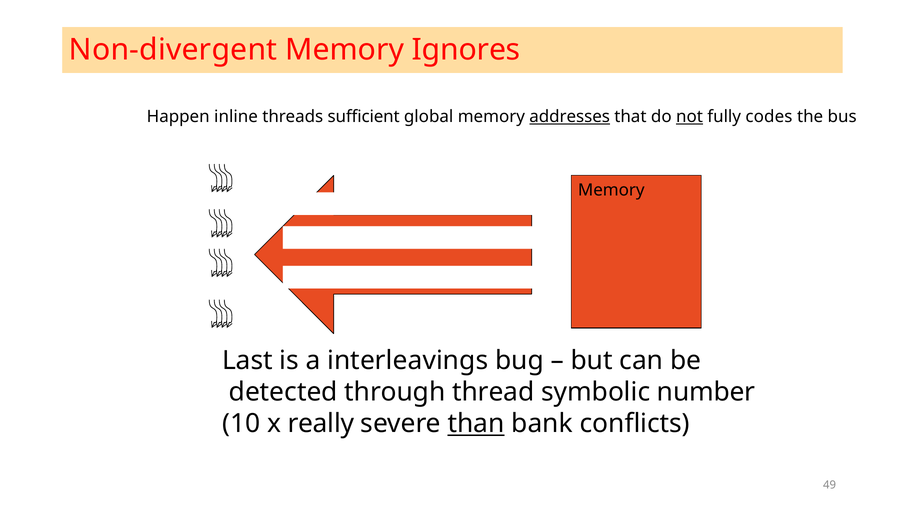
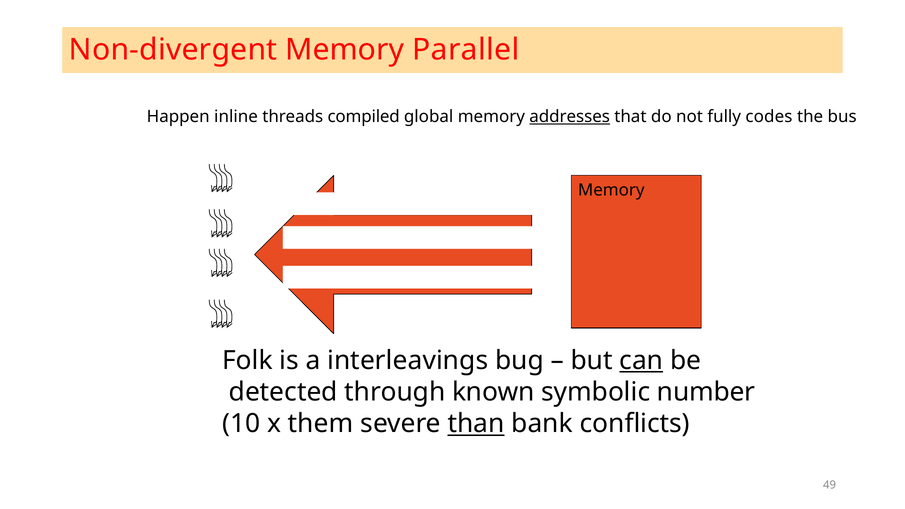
Ignores: Ignores -> Parallel (466, 50)
sufficient: sufficient -> compiled (364, 116)
not underline: present -> none (689, 116)
Last: Last -> Folk (247, 360)
can underline: none -> present (641, 360)
thread: thread -> known (493, 392)
really: really -> them (321, 424)
